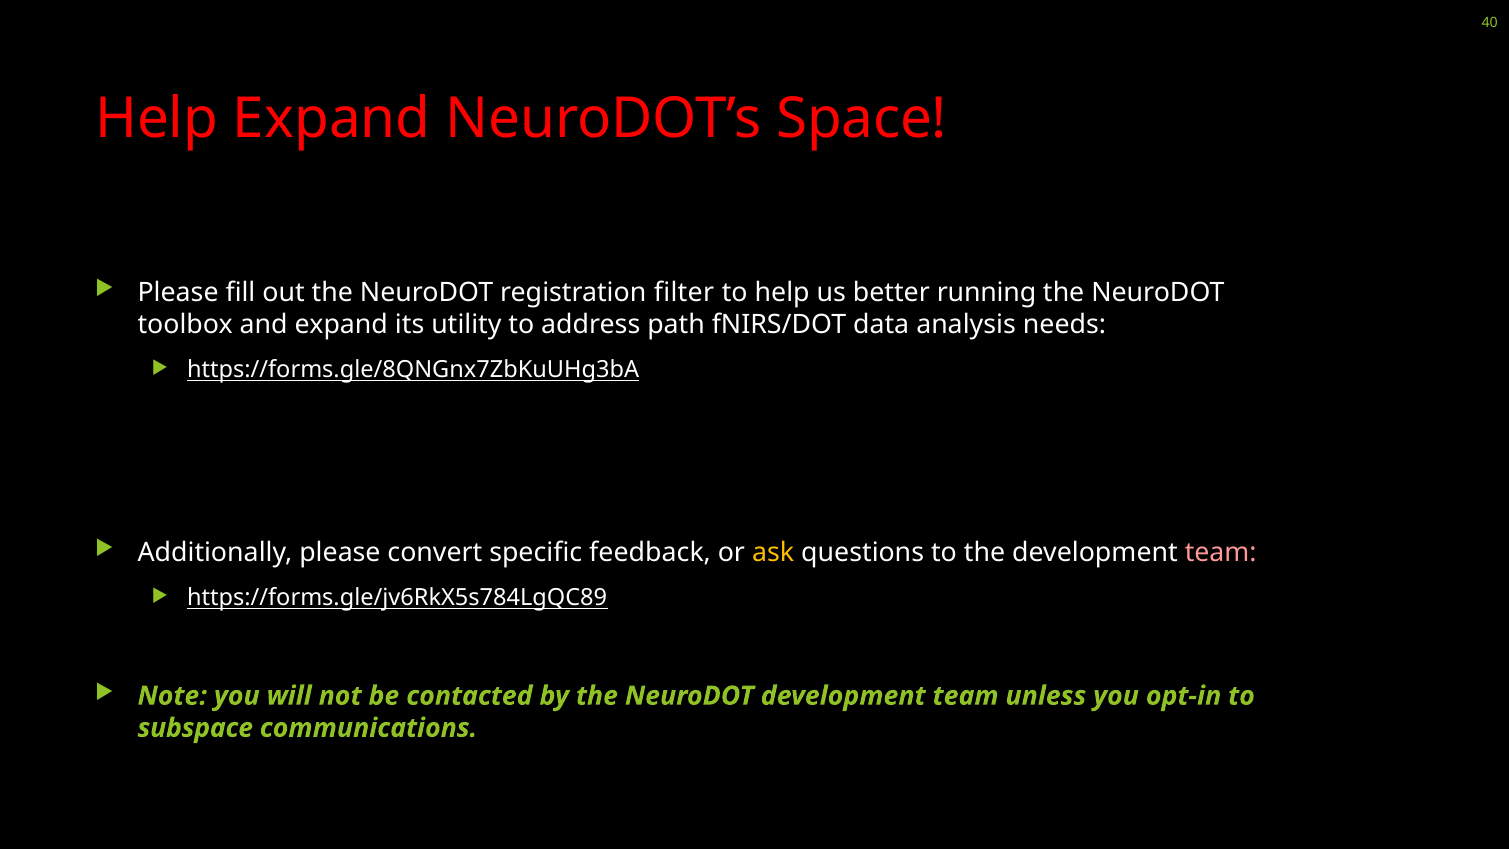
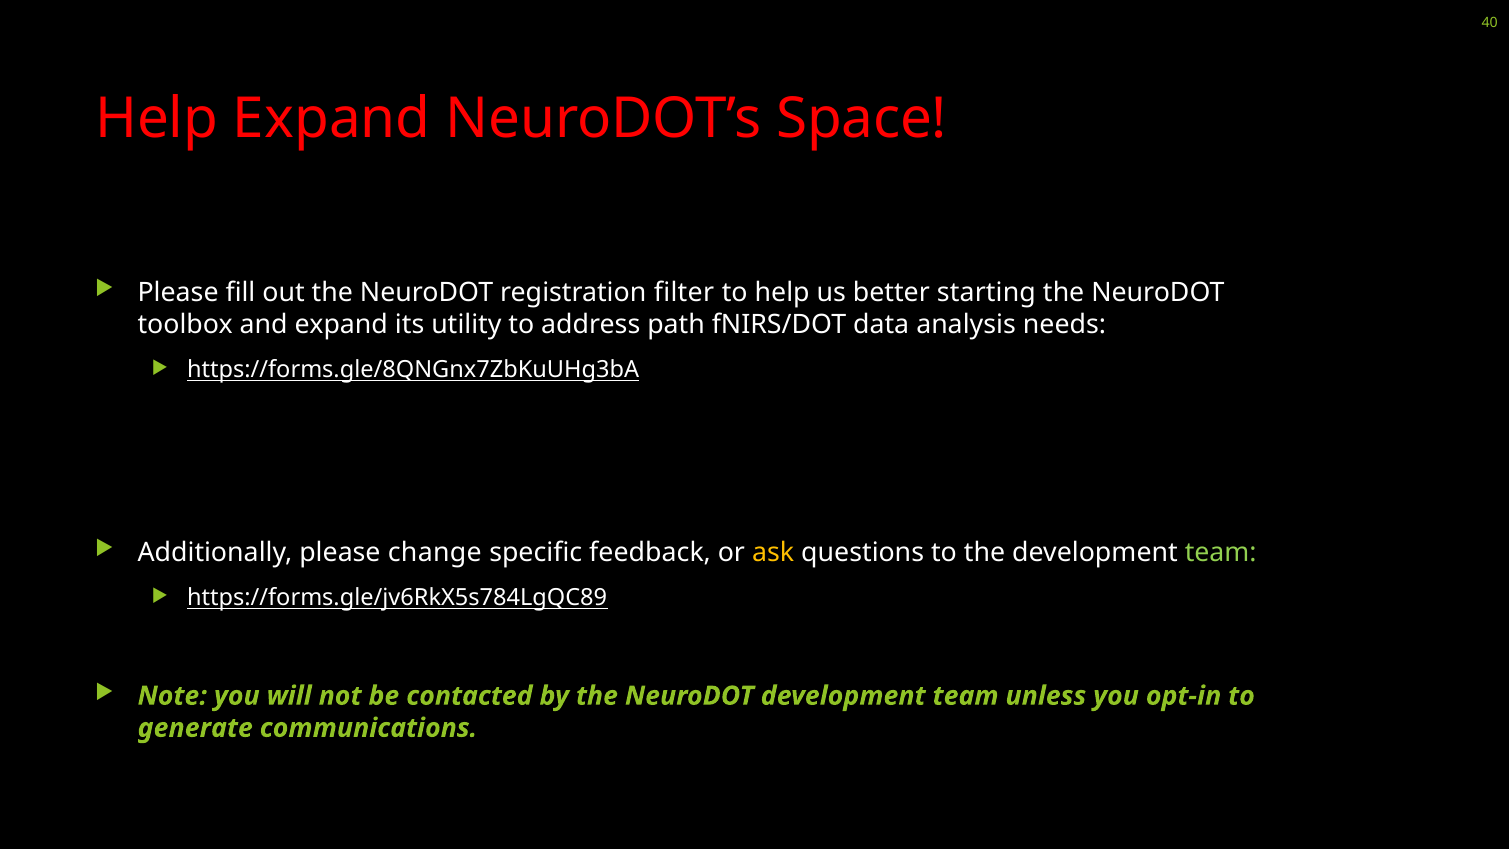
running: running -> starting (986, 292)
convert: convert -> change (435, 552)
team colour: pink -> light green (1221, 552)
subspace: subspace -> generate (195, 728)
